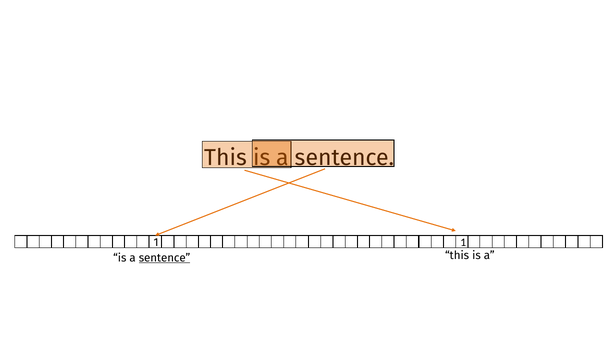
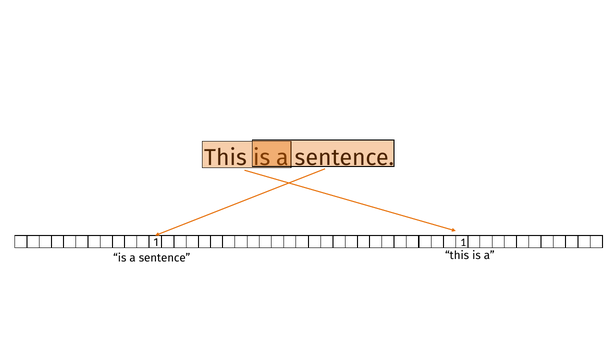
sentence underline: present -> none (165, 258)
